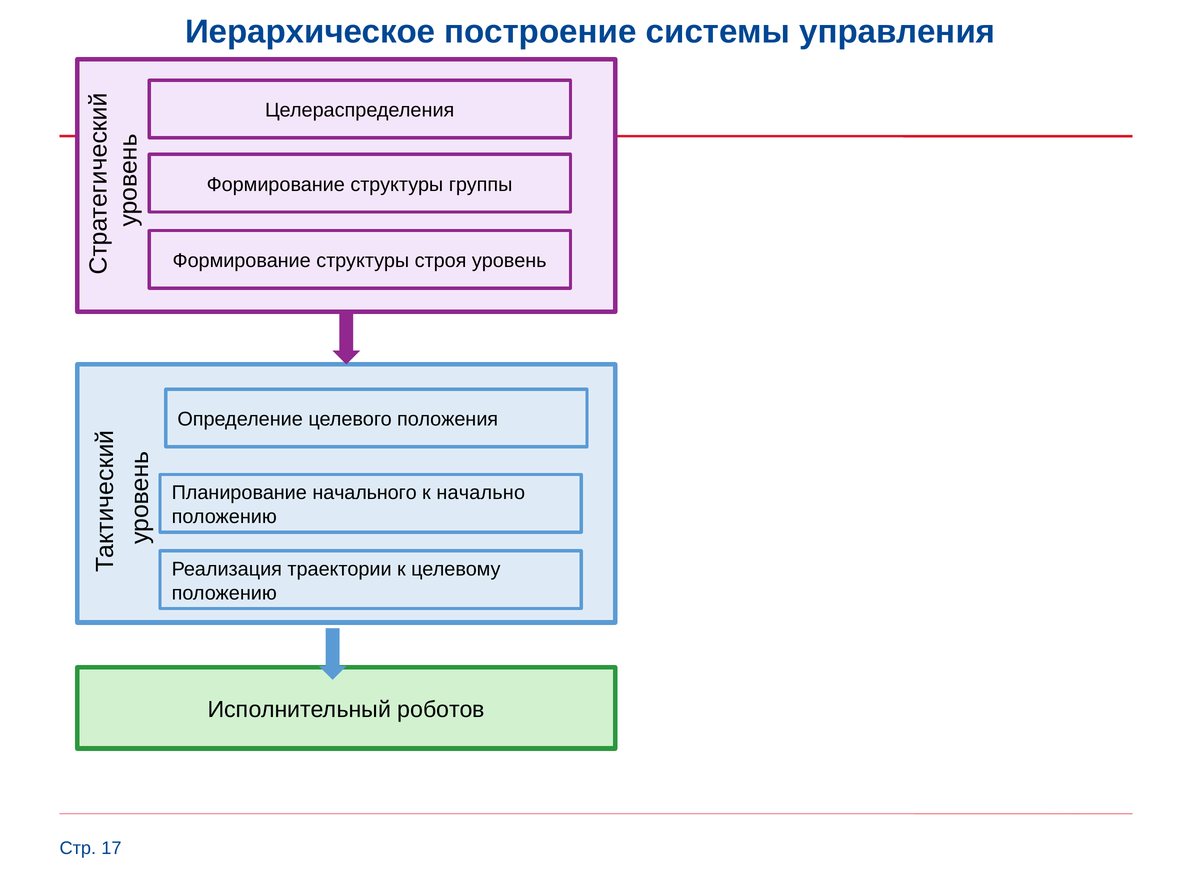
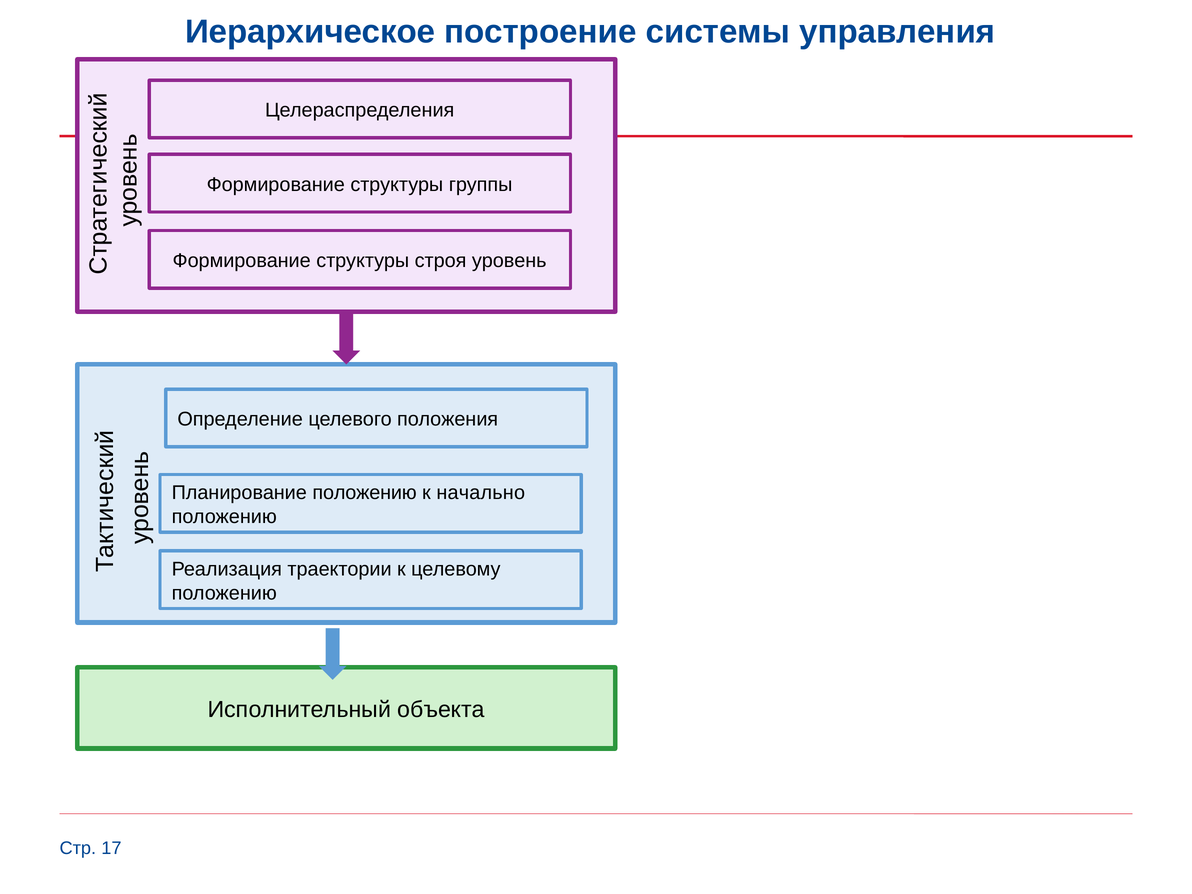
Планирование начального: начального -> положению (365, 493)
роботов: роботов -> объекта (441, 710)
